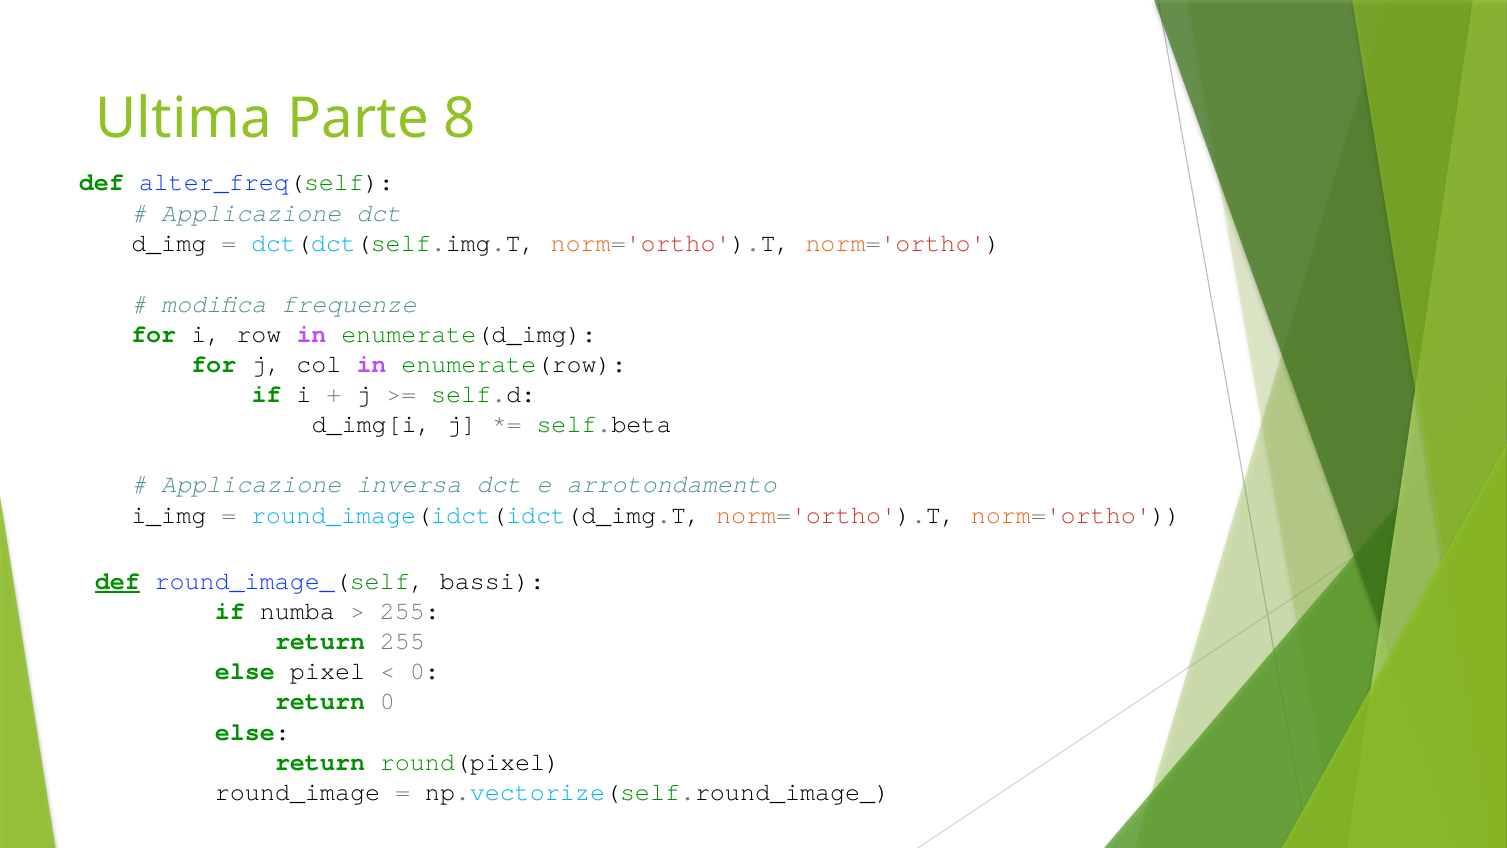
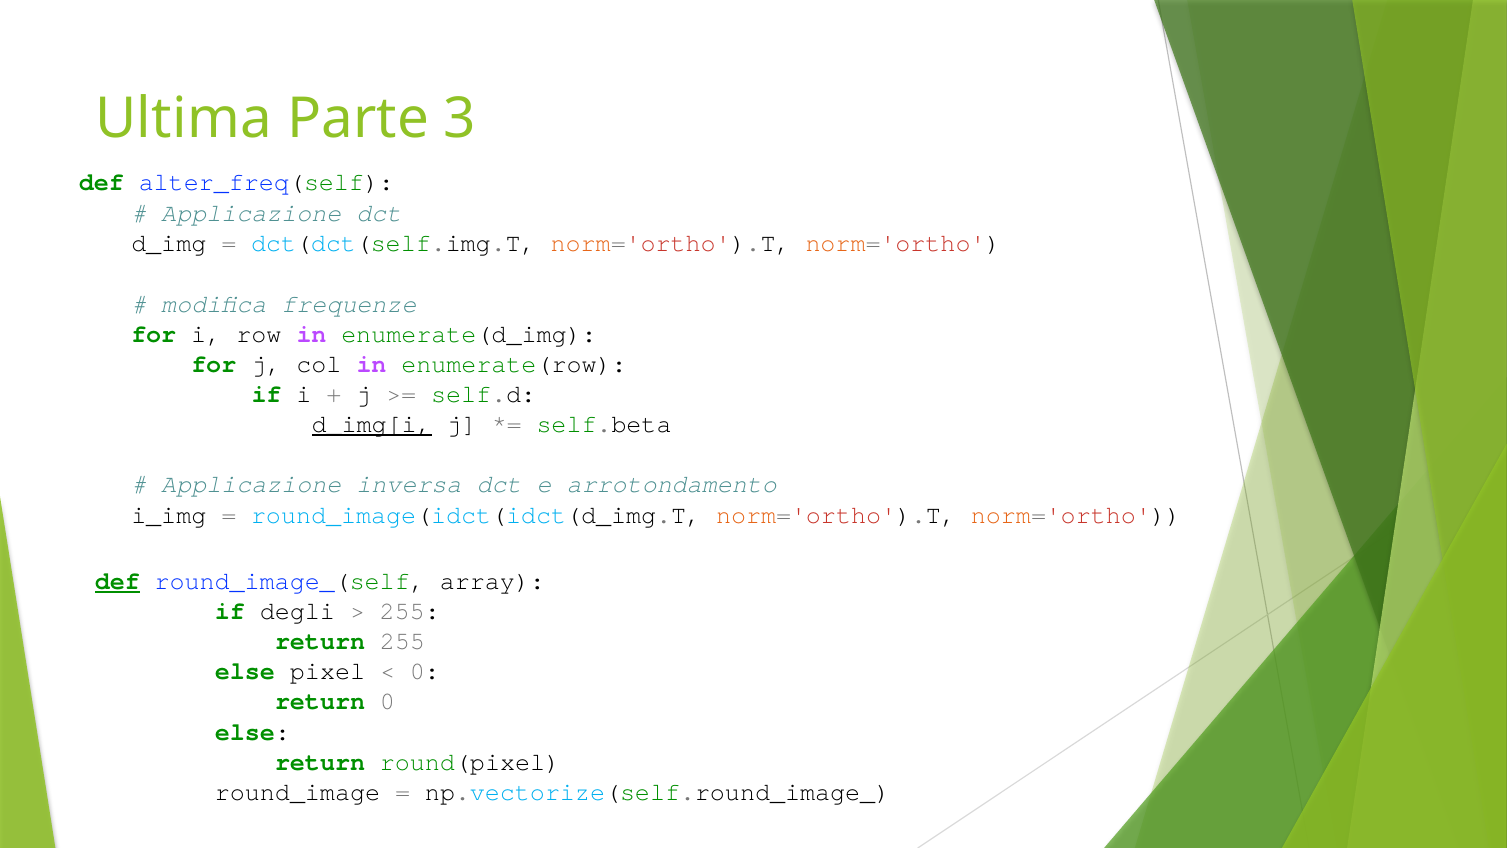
8: 8 -> 3 (460, 119)
d_img[i underline: none -> present (372, 424)
bassi: bassi -> array (492, 581)
numba: numba -> degli (297, 611)
